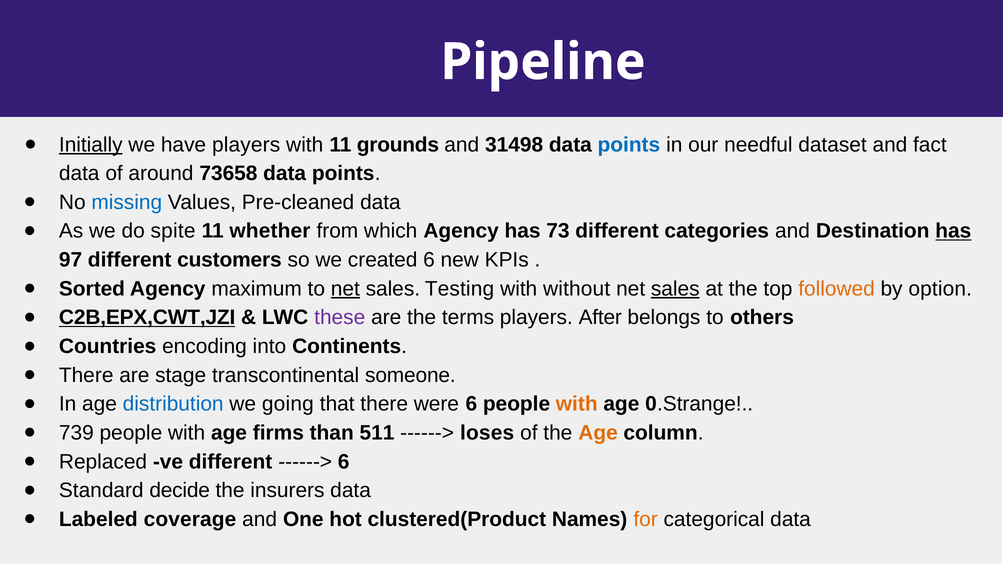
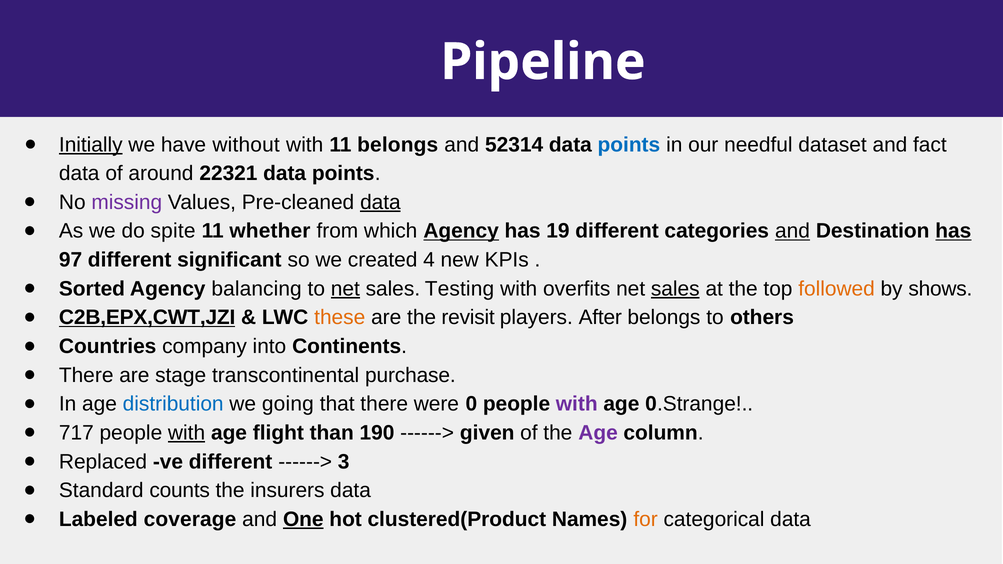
have players: players -> without (246, 145)
11 grounds: grounds -> belongs (398, 145)
31498: 31498 -> 52314 (514, 145)
73658: 73658 -> 22321 (228, 174)
missing colour: blue -> purple (127, 202)
data underline: none -> present (380, 202)
Agency underline: none -> present (461, 231)
73: 73 -> 19 (558, 231)
and underline: none -> present (793, 231)
customers: customers -> significant (229, 260)
created 6: 6 -> 4 (429, 260)
maximum: maximum -> balancing (257, 289)
without: without -> overfits (577, 289)
option: option -> shows (940, 289)
these colour: purple -> orange (340, 318)
terms: terms -> revisit (468, 318)
encoding: encoding -> company (204, 346)
someone: someone -> purchase (410, 375)
were 6: 6 -> 0 (471, 404)
with colour: orange -> purple (577, 404)
739: 739 -> 717 (76, 433)
with underline: none -> present (187, 433)
firms: firms -> flight (278, 433)
511: 511 -> 190 (377, 433)
loses: loses -> given (487, 433)
Age colour: orange -> purple (598, 433)
6: 6 -> 3 (344, 462)
decide: decide -> counts (180, 491)
One underline: none -> present (303, 519)
